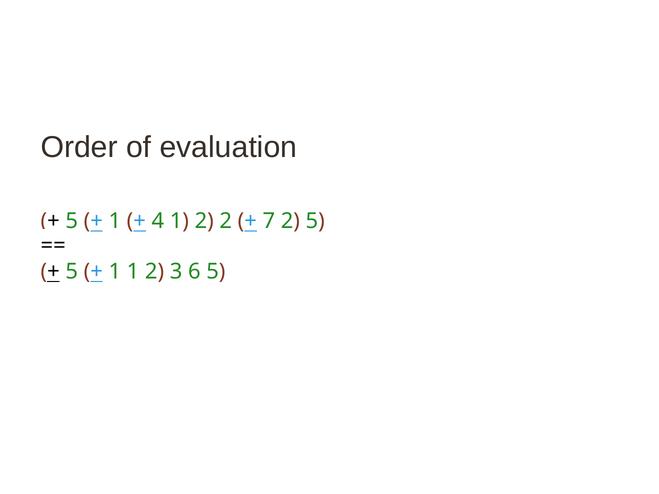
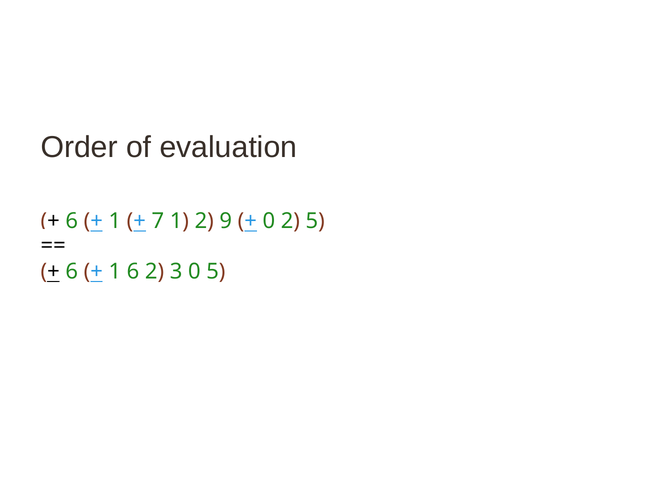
5: 5 -> 6 (72, 221)
4: 4 -> 7 (158, 221)
2 2: 2 -> 9 (226, 221)
7: 7 -> 0 (269, 221)
5: 5 -> 6 (72, 272)
1 1: 1 -> 6 (133, 272)
3 6: 6 -> 0 (194, 272)
